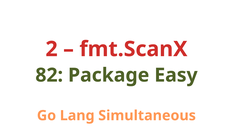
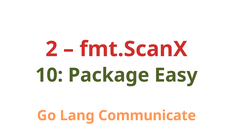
82: 82 -> 10 (49, 75)
Simultaneous: Simultaneous -> Communicate (147, 116)
